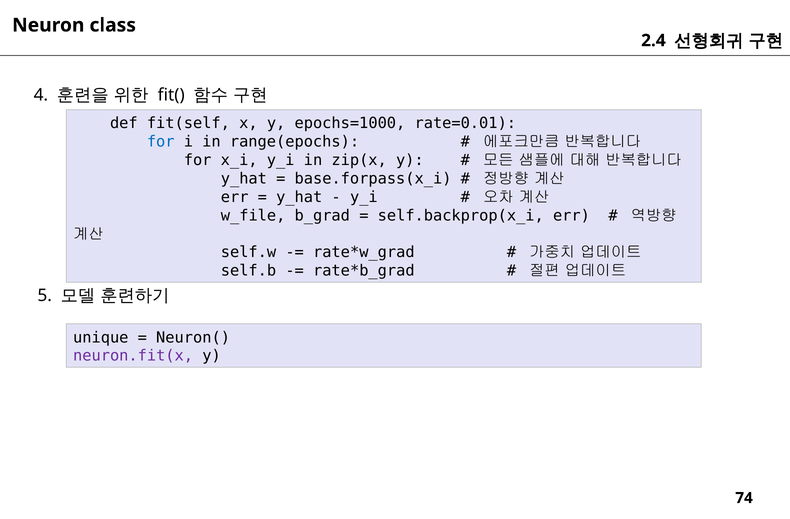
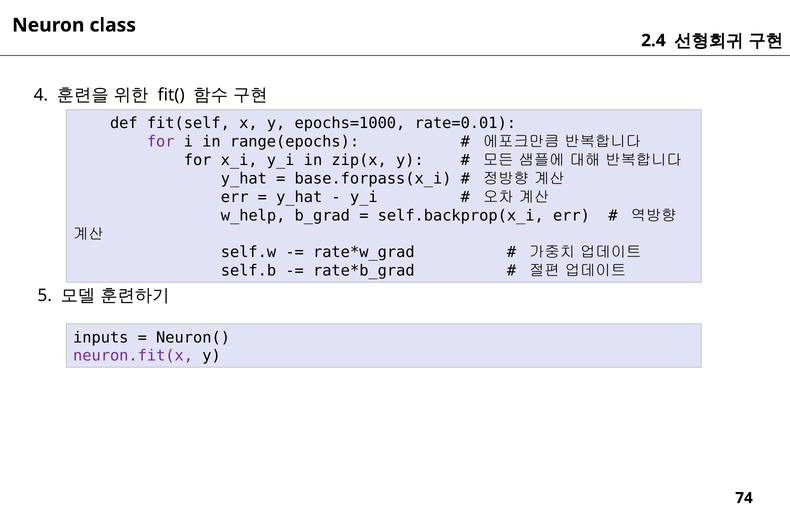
for colour: blue -> purple (161, 142)
w_file: w_file -> w_help (253, 215)
unique: unique -> inputs (101, 337)
